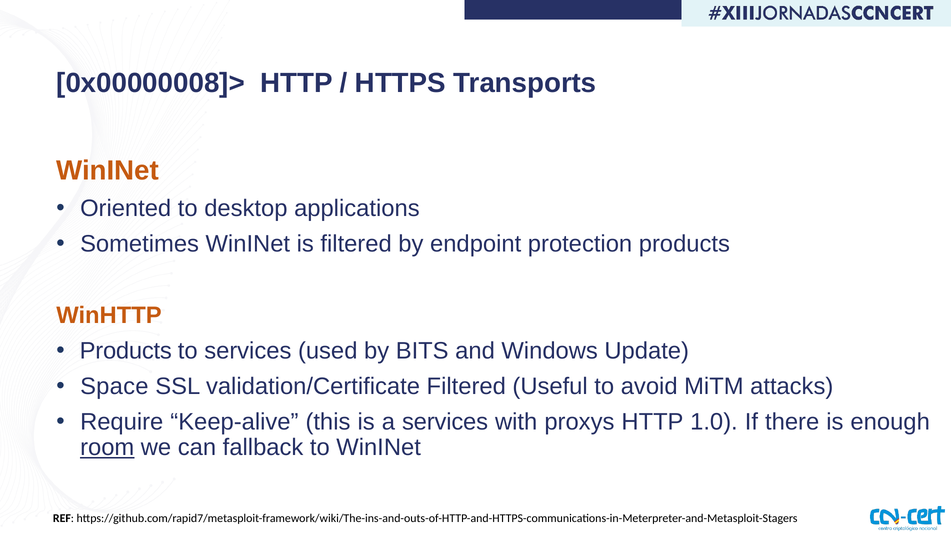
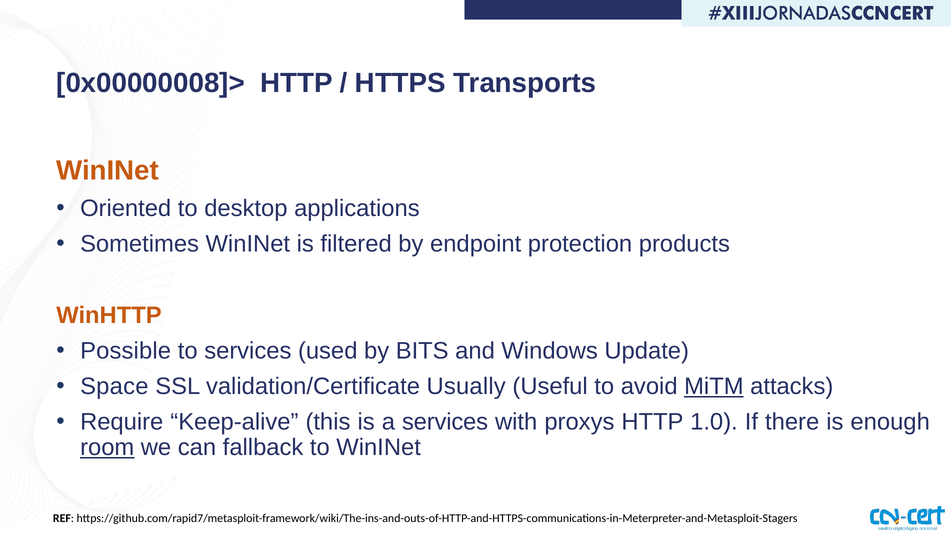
Products: Products -> Possible (126, 351)
validation/Certificate Filtered: Filtered -> Usually (466, 386)
MiTM underline: none -> present (714, 386)
